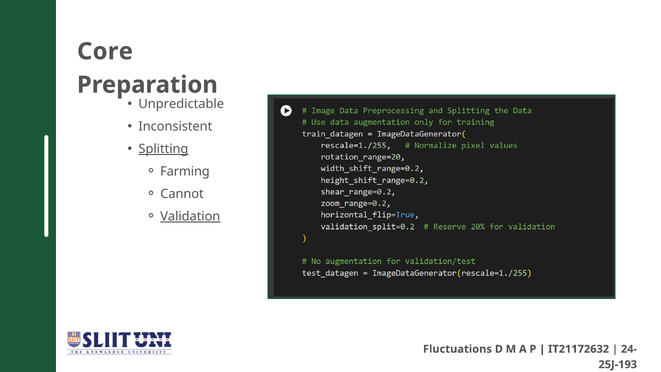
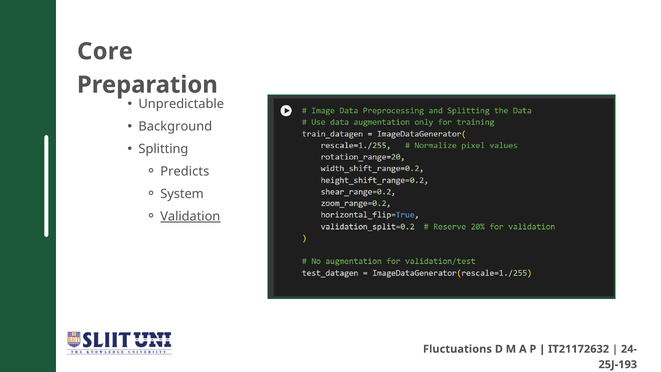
Inconsistent: Inconsistent -> Background (175, 126)
Splitting underline: present -> none (163, 149)
Farming: Farming -> Predicts (185, 171)
Cannot: Cannot -> System (182, 194)
